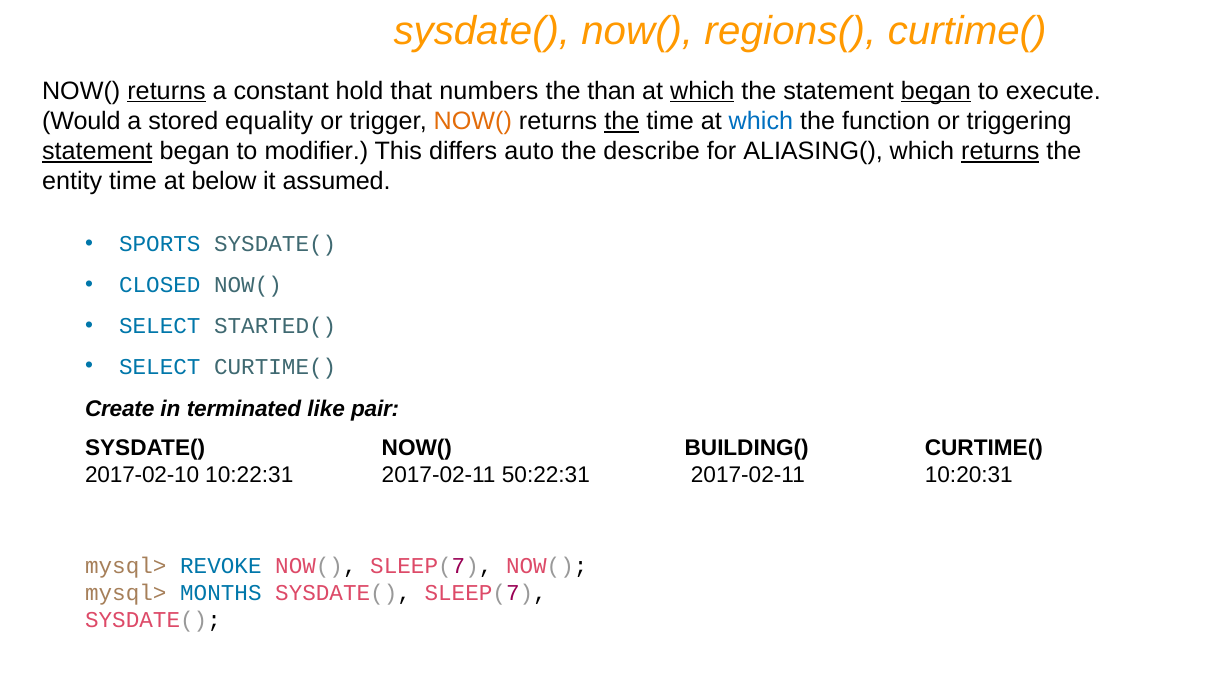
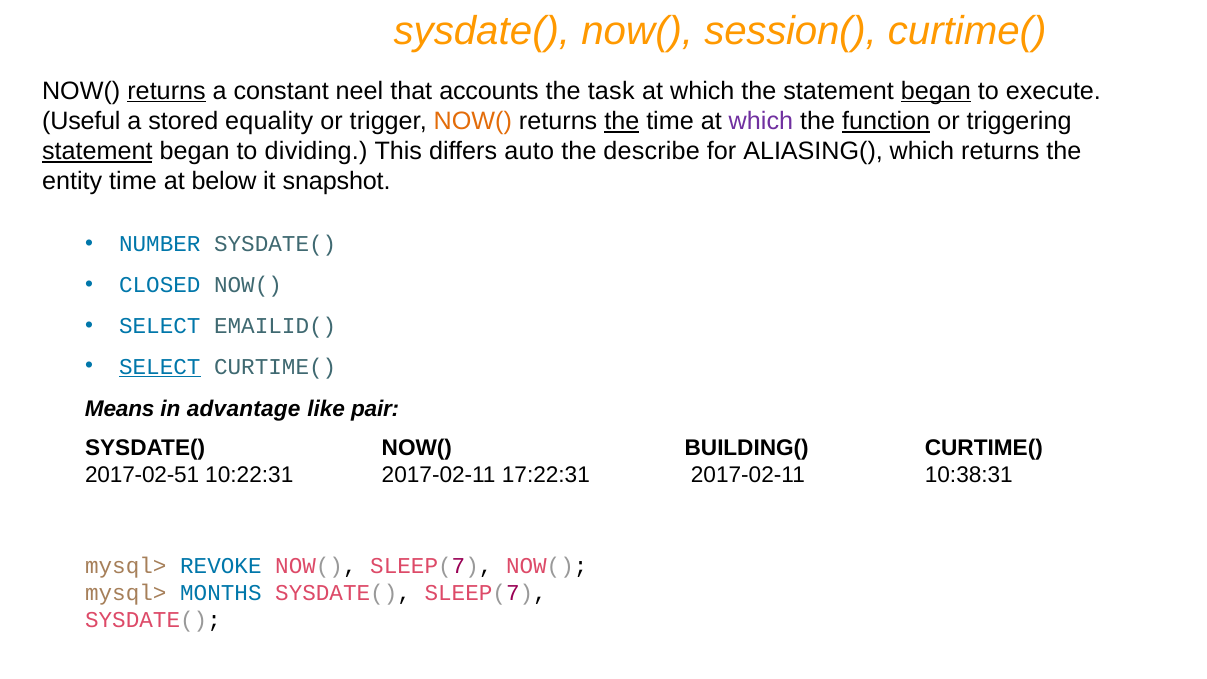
regions(: regions( -> session( (791, 31)
hold: hold -> neel (360, 91)
numbers: numbers -> accounts (489, 91)
than: than -> task (611, 91)
which underline: present -> none (702, 91)
Would: Would -> Useful (81, 121)
which colour: blue -> purple (761, 121)
function underline: none -> present (886, 121)
modifier: modifier -> dividing (316, 151)
returns underline: present -> none (1000, 151)
assumed: assumed -> snapshot (337, 181)
SPORTS: SPORTS -> NUMBER (160, 244)
STARTED(: STARTED( -> EMAILID( (275, 326)
SELECT underline: none -> present (160, 367)
Create: Create -> Means (120, 409)
terminated: terminated -> advantage (244, 409)
2017-02-10: 2017-02-10 -> 2017-02-51 (142, 475)
50:22:31: 50:22:31 -> 17:22:31 (546, 475)
10:20:31: 10:20:31 -> 10:38:31 (969, 475)
